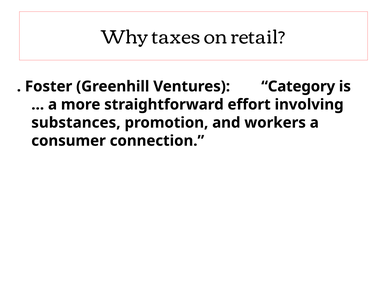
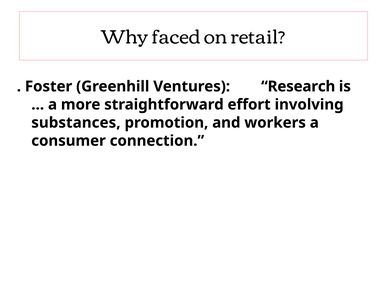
taxes: taxes -> faced (176, 37)
Category: Category -> Research (298, 86)
